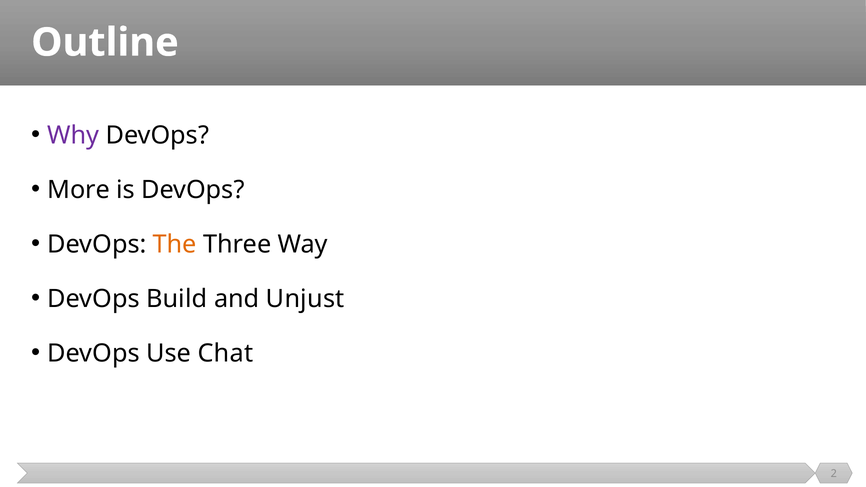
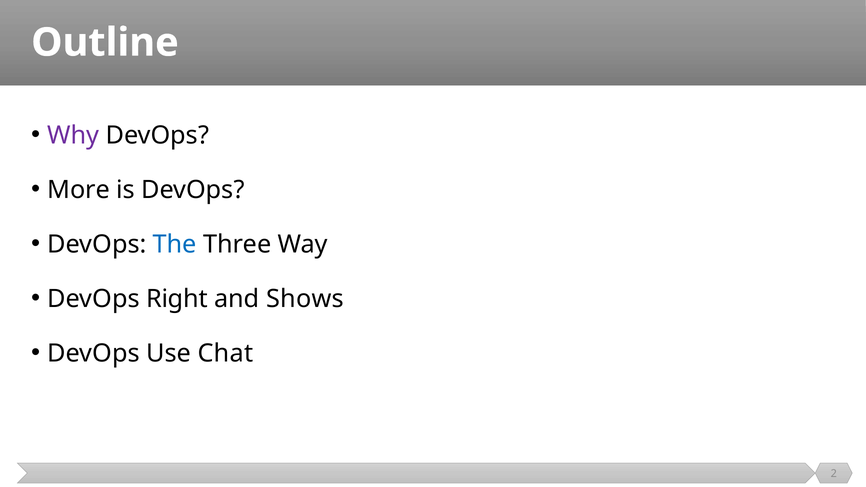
The colour: orange -> blue (175, 244)
Build: Build -> Right (177, 299)
Unjust: Unjust -> Shows (305, 299)
